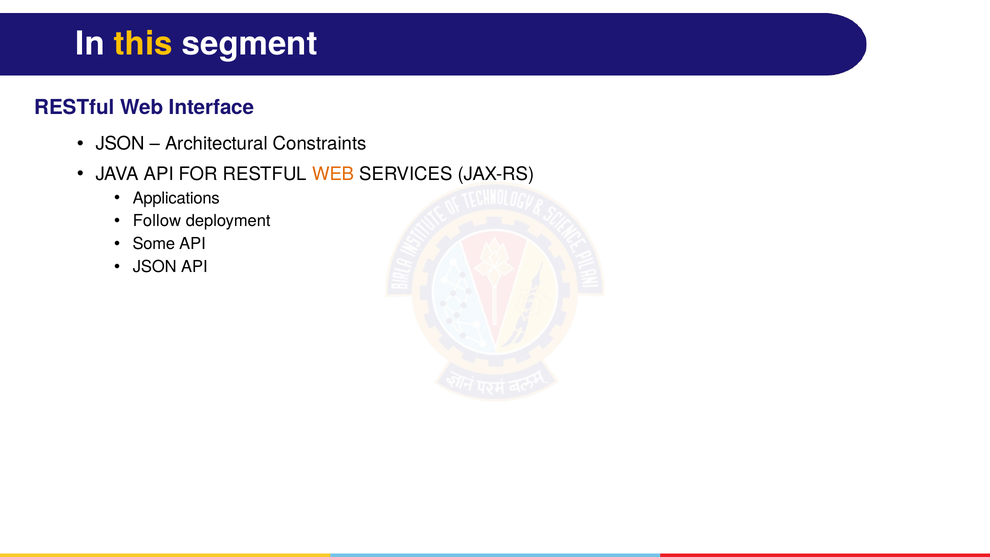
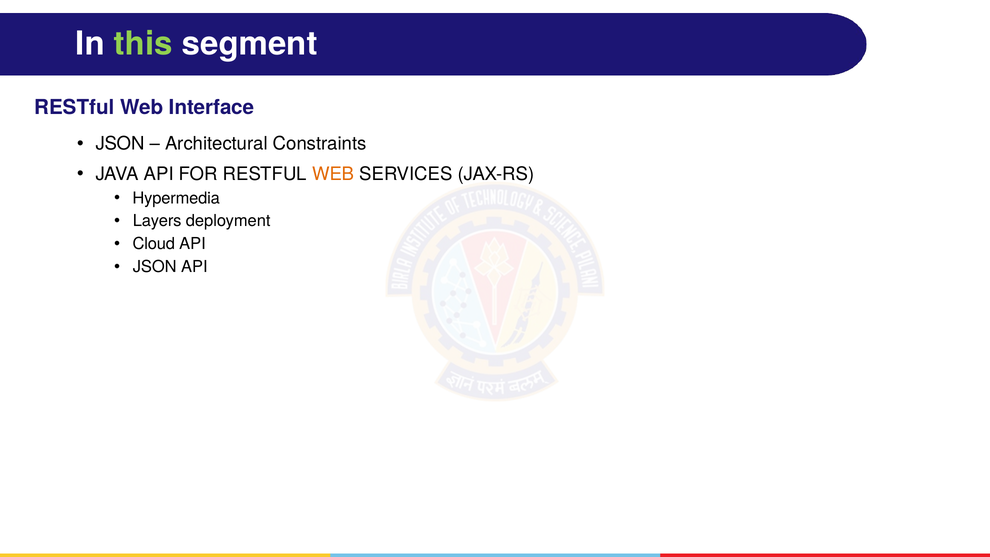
this colour: yellow -> light green (143, 44)
Applications: Applications -> Hypermedia (176, 198)
Follow: Follow -> Layers (157, 221)
Some: Some -> Cloud (154, 244)
